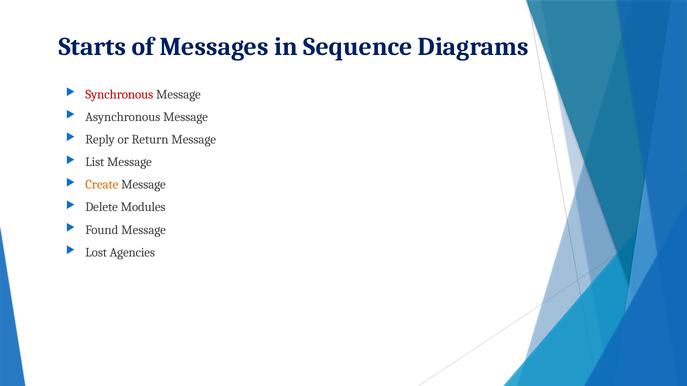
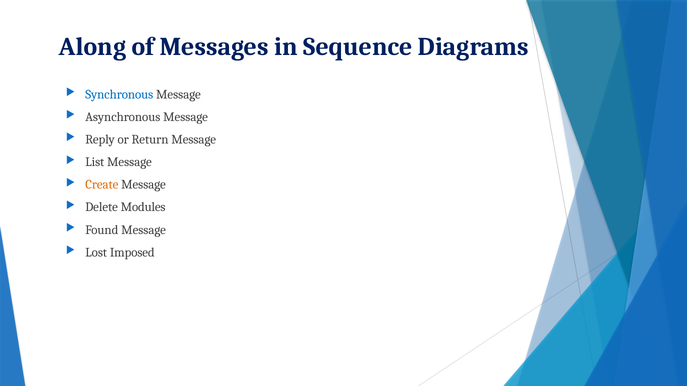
Starts: Starts -> Along (92, 47)
Synchronous colour: red -> blue (119, 94)
Agencies: Agencies -> Imposed (132, 253)
